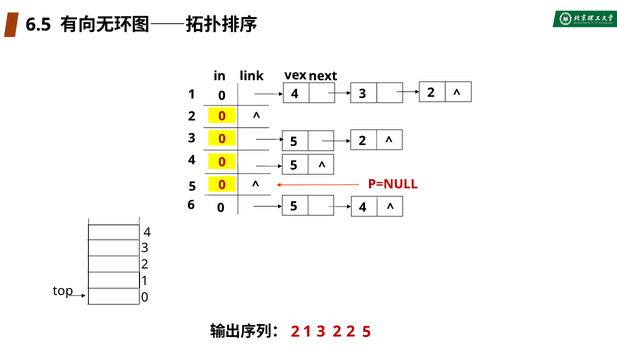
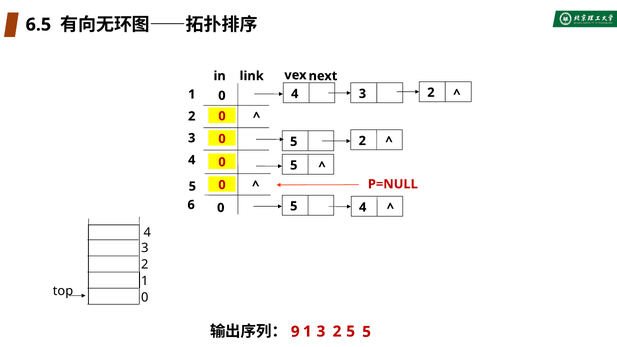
2: 2 -> 9 (295, 332)
2: 2 -> 5 (351, 332)
